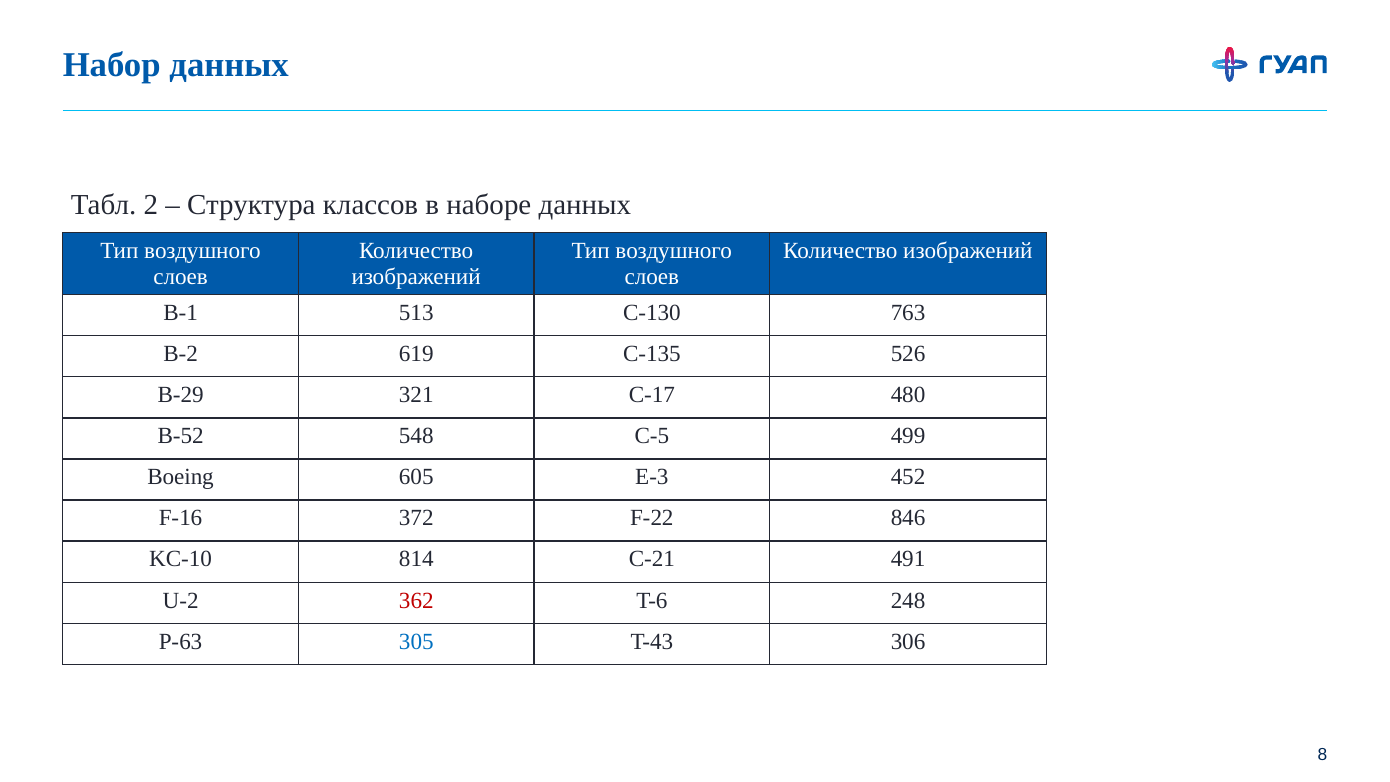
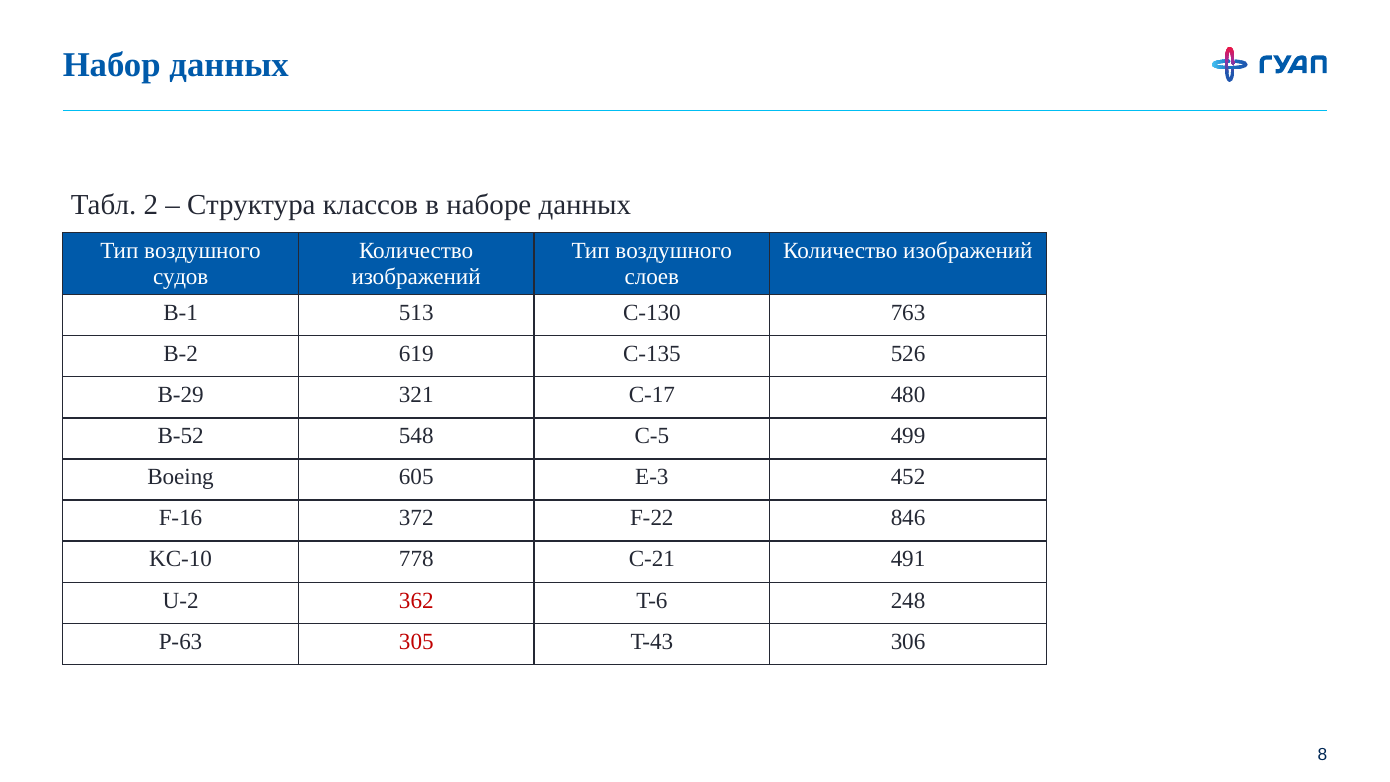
слоев: слоев -> судов (181, 277)
814: 814 -> 778 (416, 559)
305 colour: blue -> red (416, 641)
